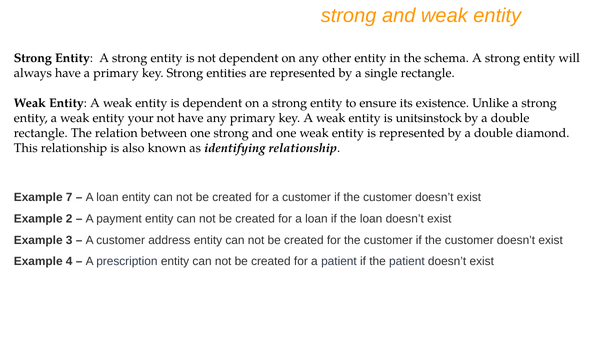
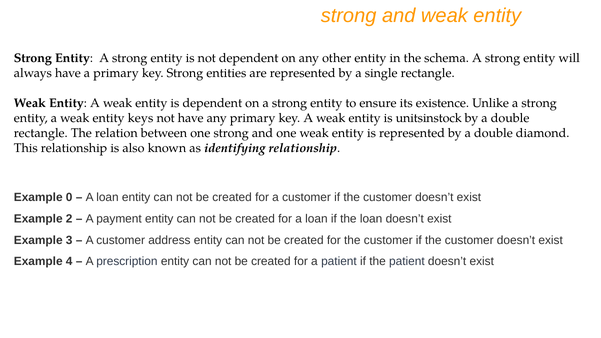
your: your -> keys (141, 118)
7: 7 -> 0 (69, 197)
